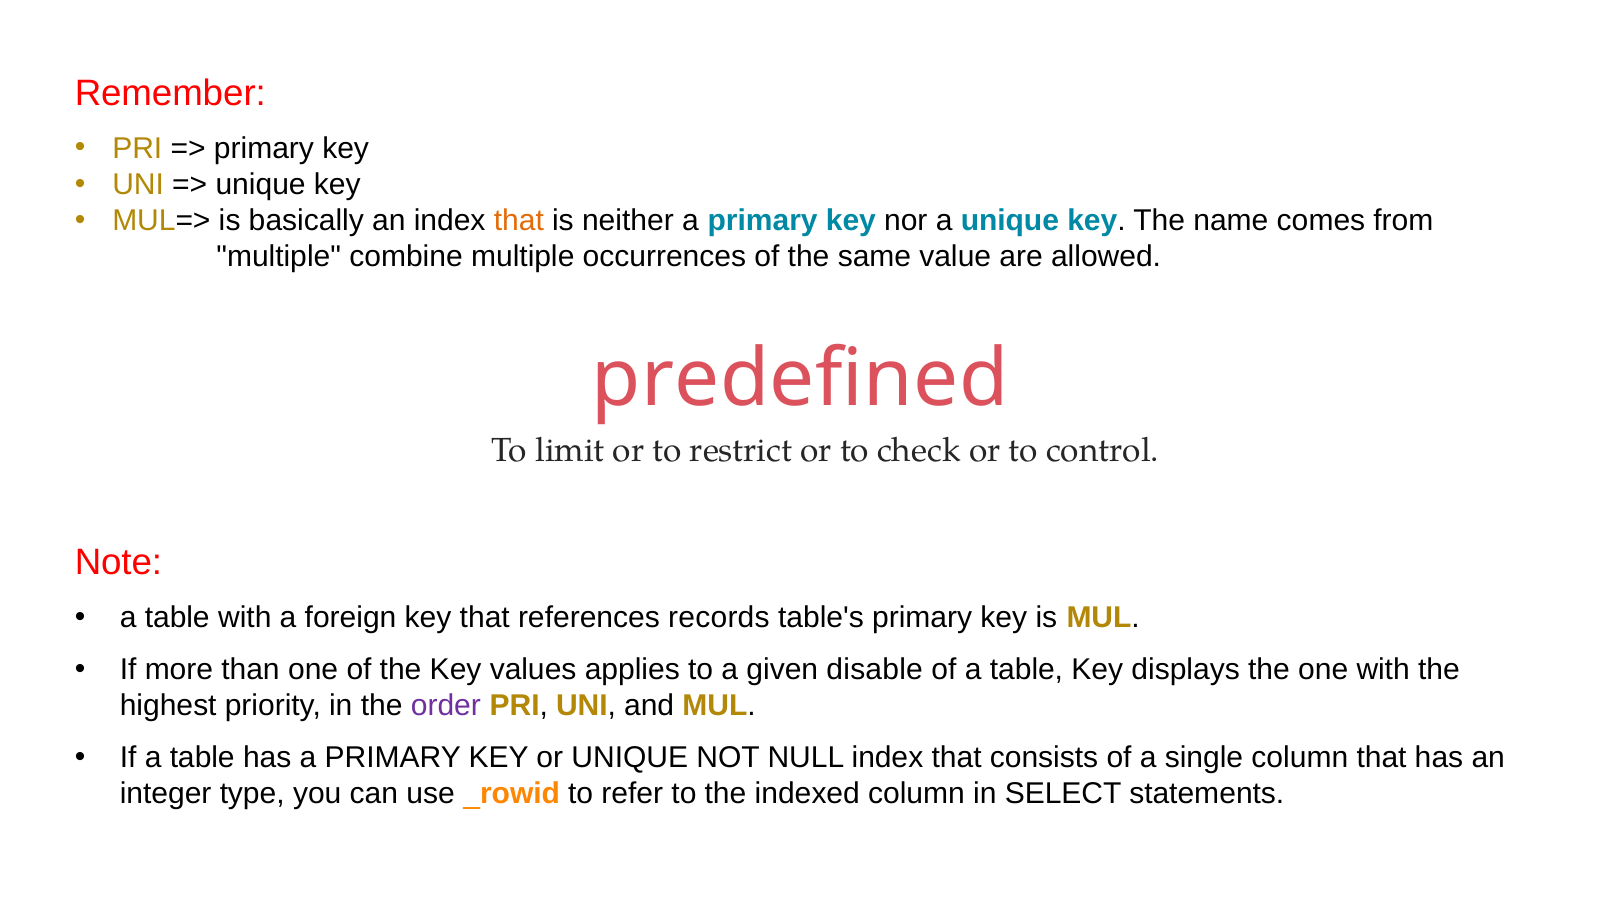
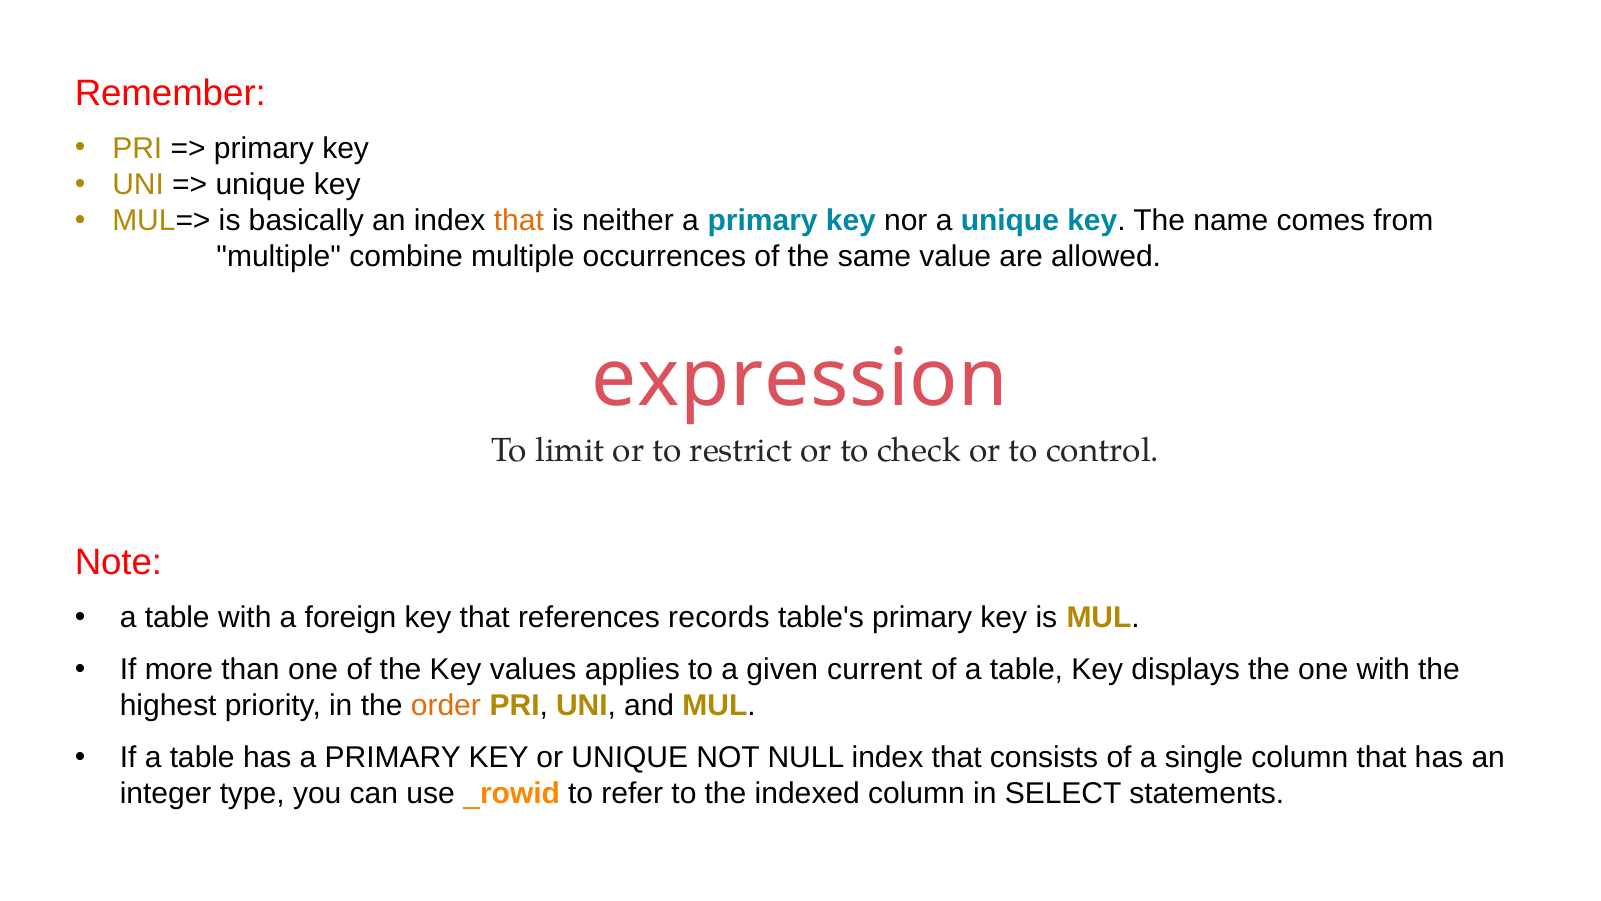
predefined: predefined -> expression (800, 379)
disable: disable -> current (875, 669)
order colour: purple -> orange (446, 705)
